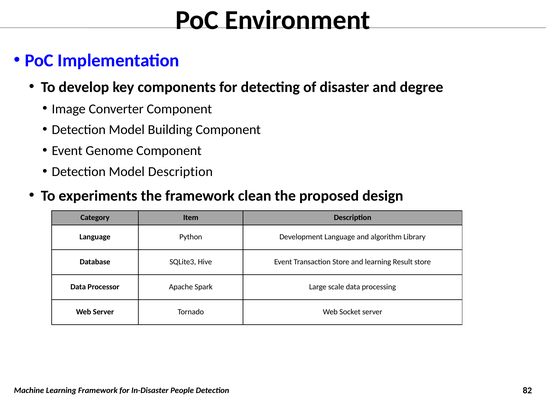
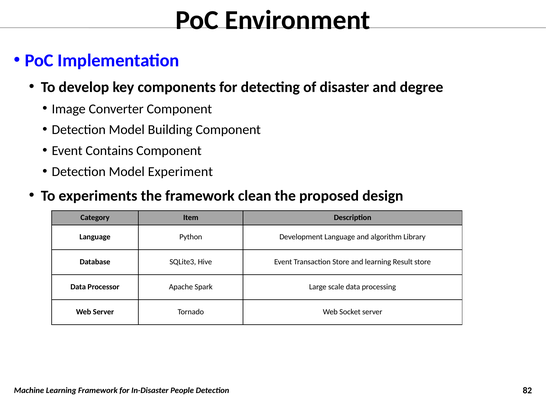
Genome: Genome -> Contains (109, 151)
Model Description: Description -> Experiment (180, 172)
